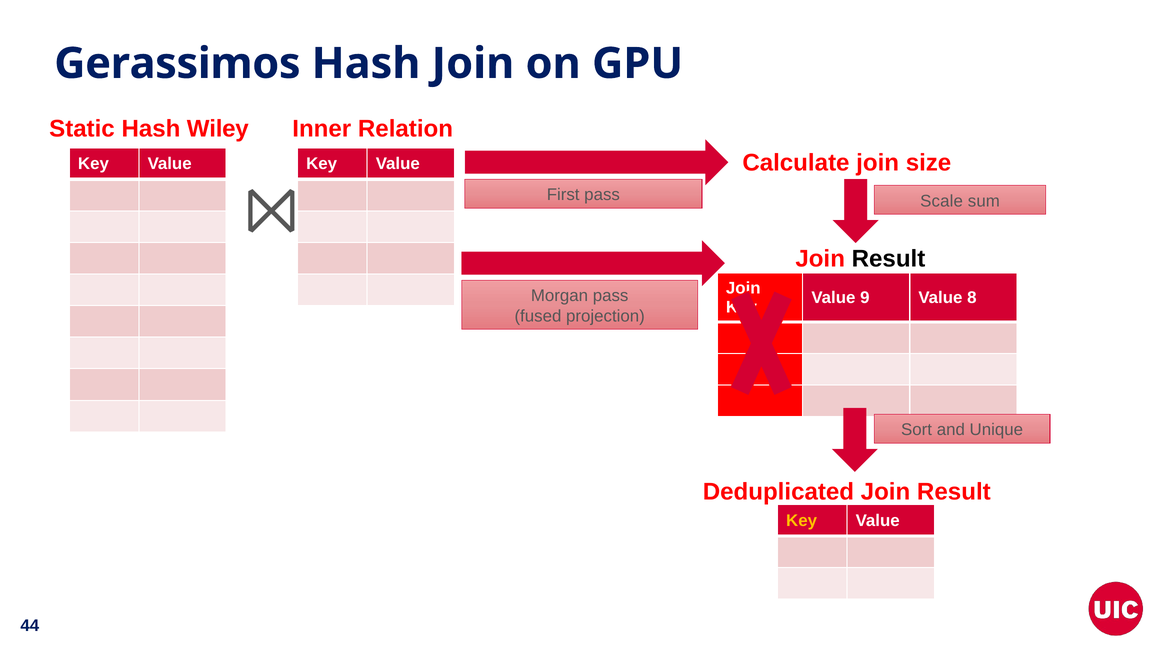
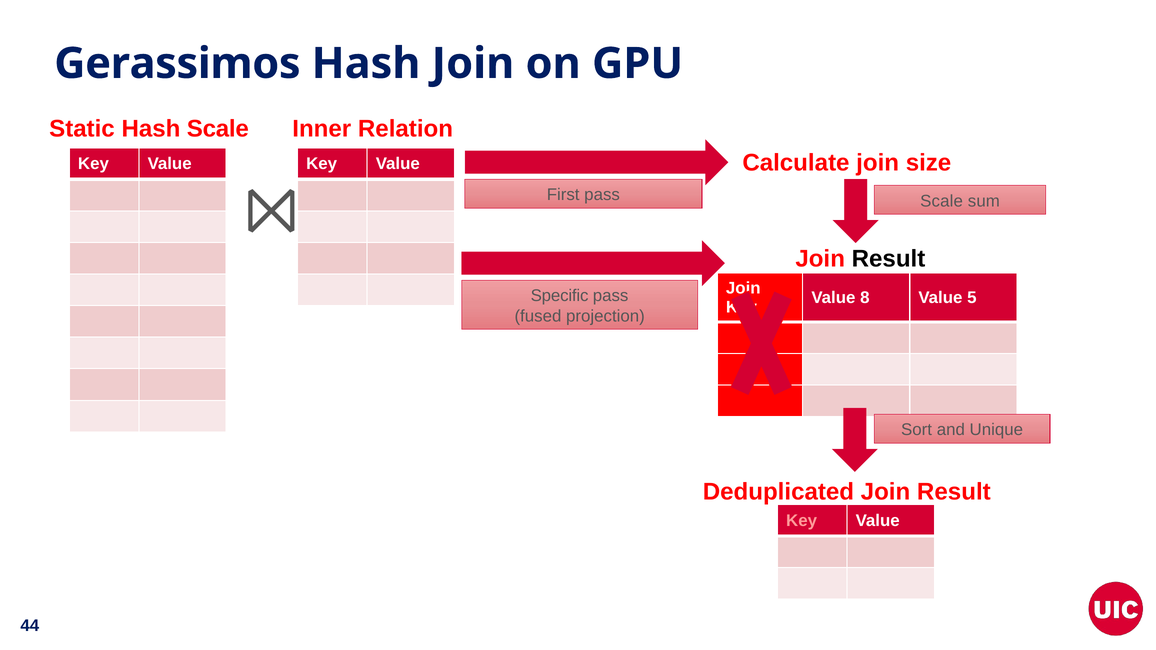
Hash Wiley: Wiley -> Scale (218, 129)
Morgan: Morgan -> Specific (560, 296)
9: 9 -> 8 (865, 298)
8: 8 -> 5 (972, 298)
Key colour: yellow -> pink (802, 521)
